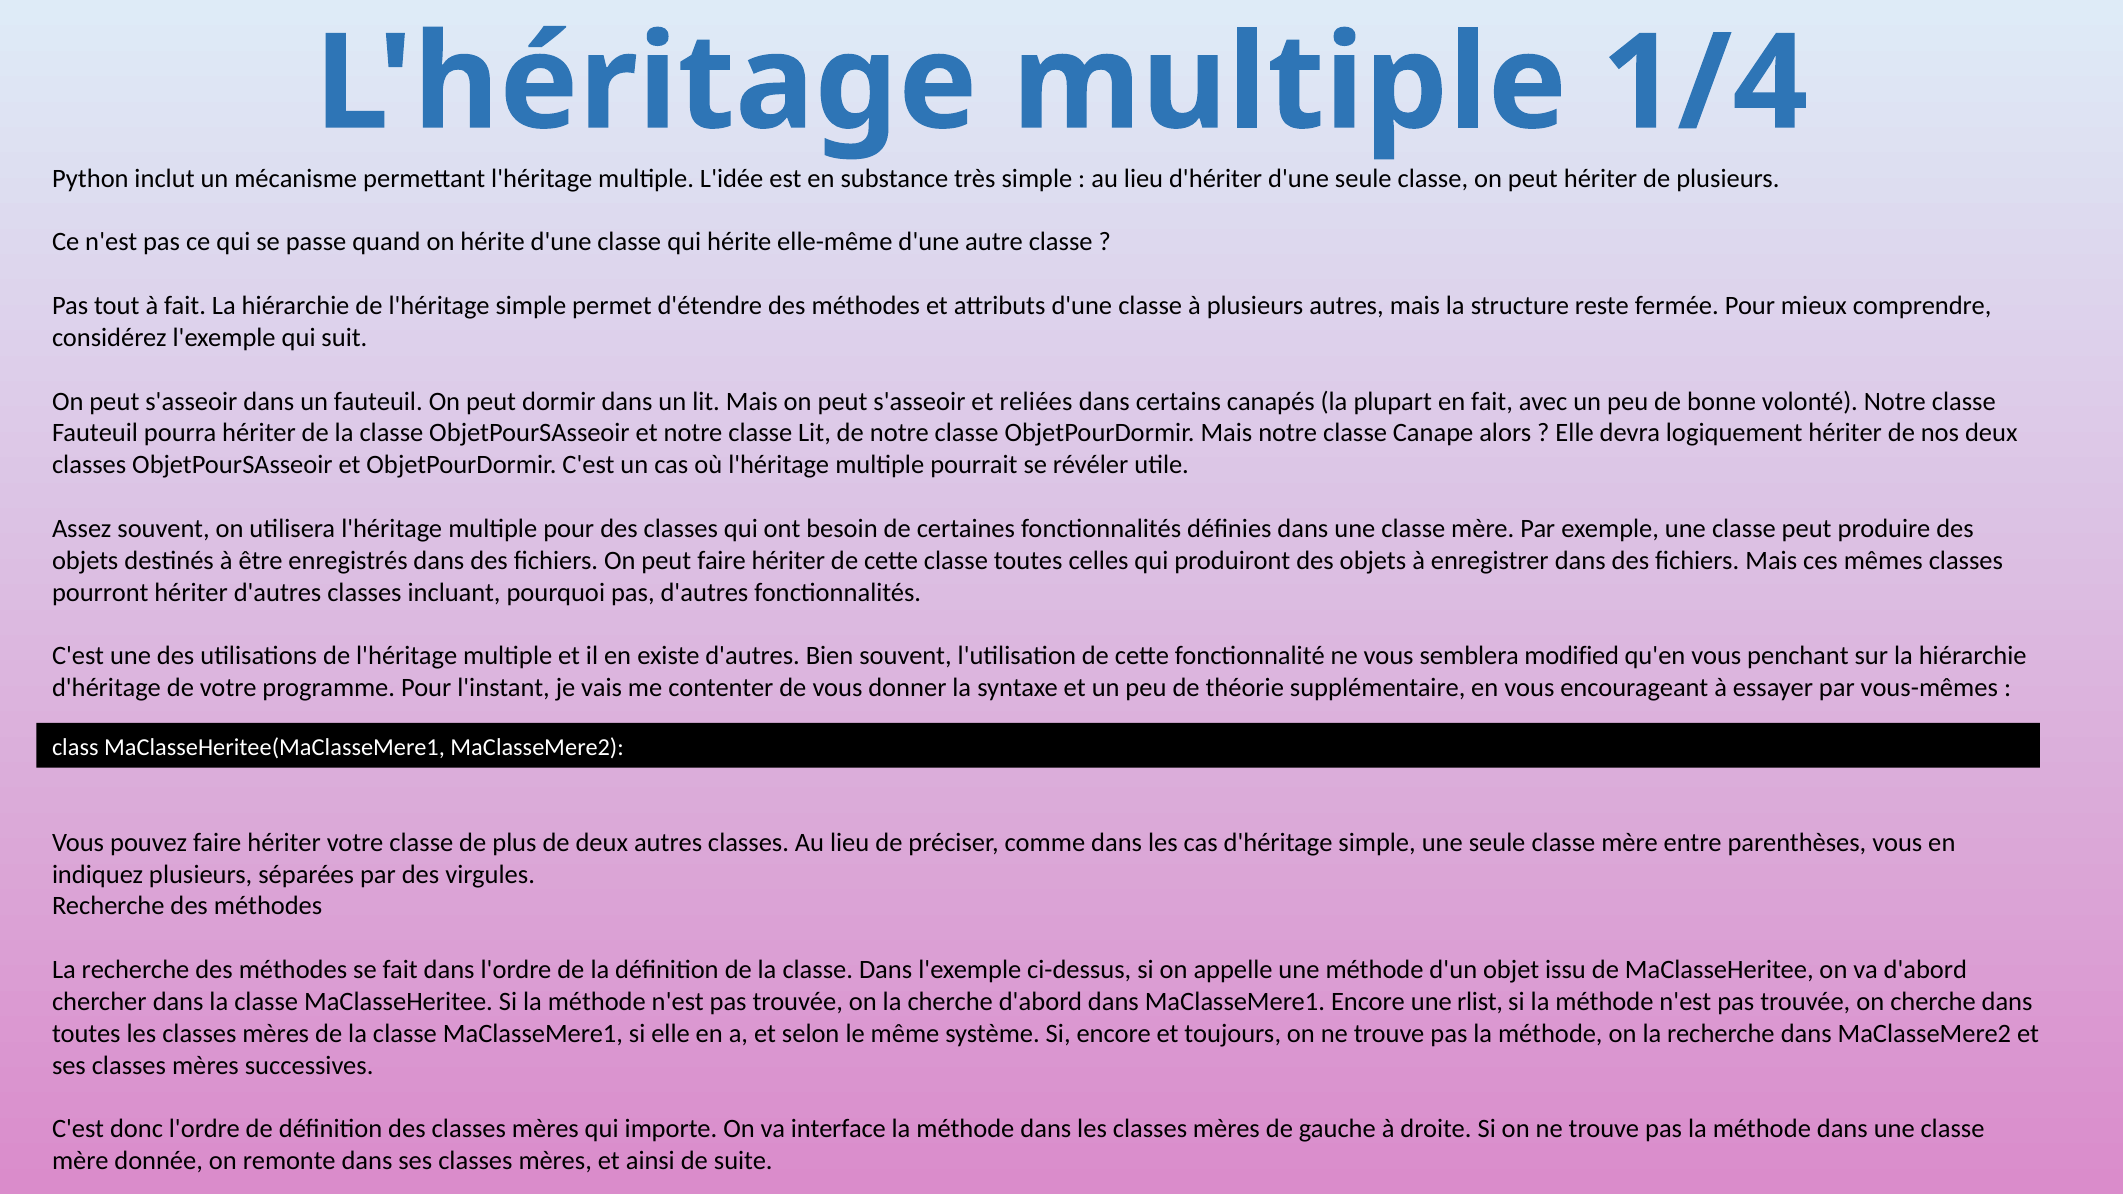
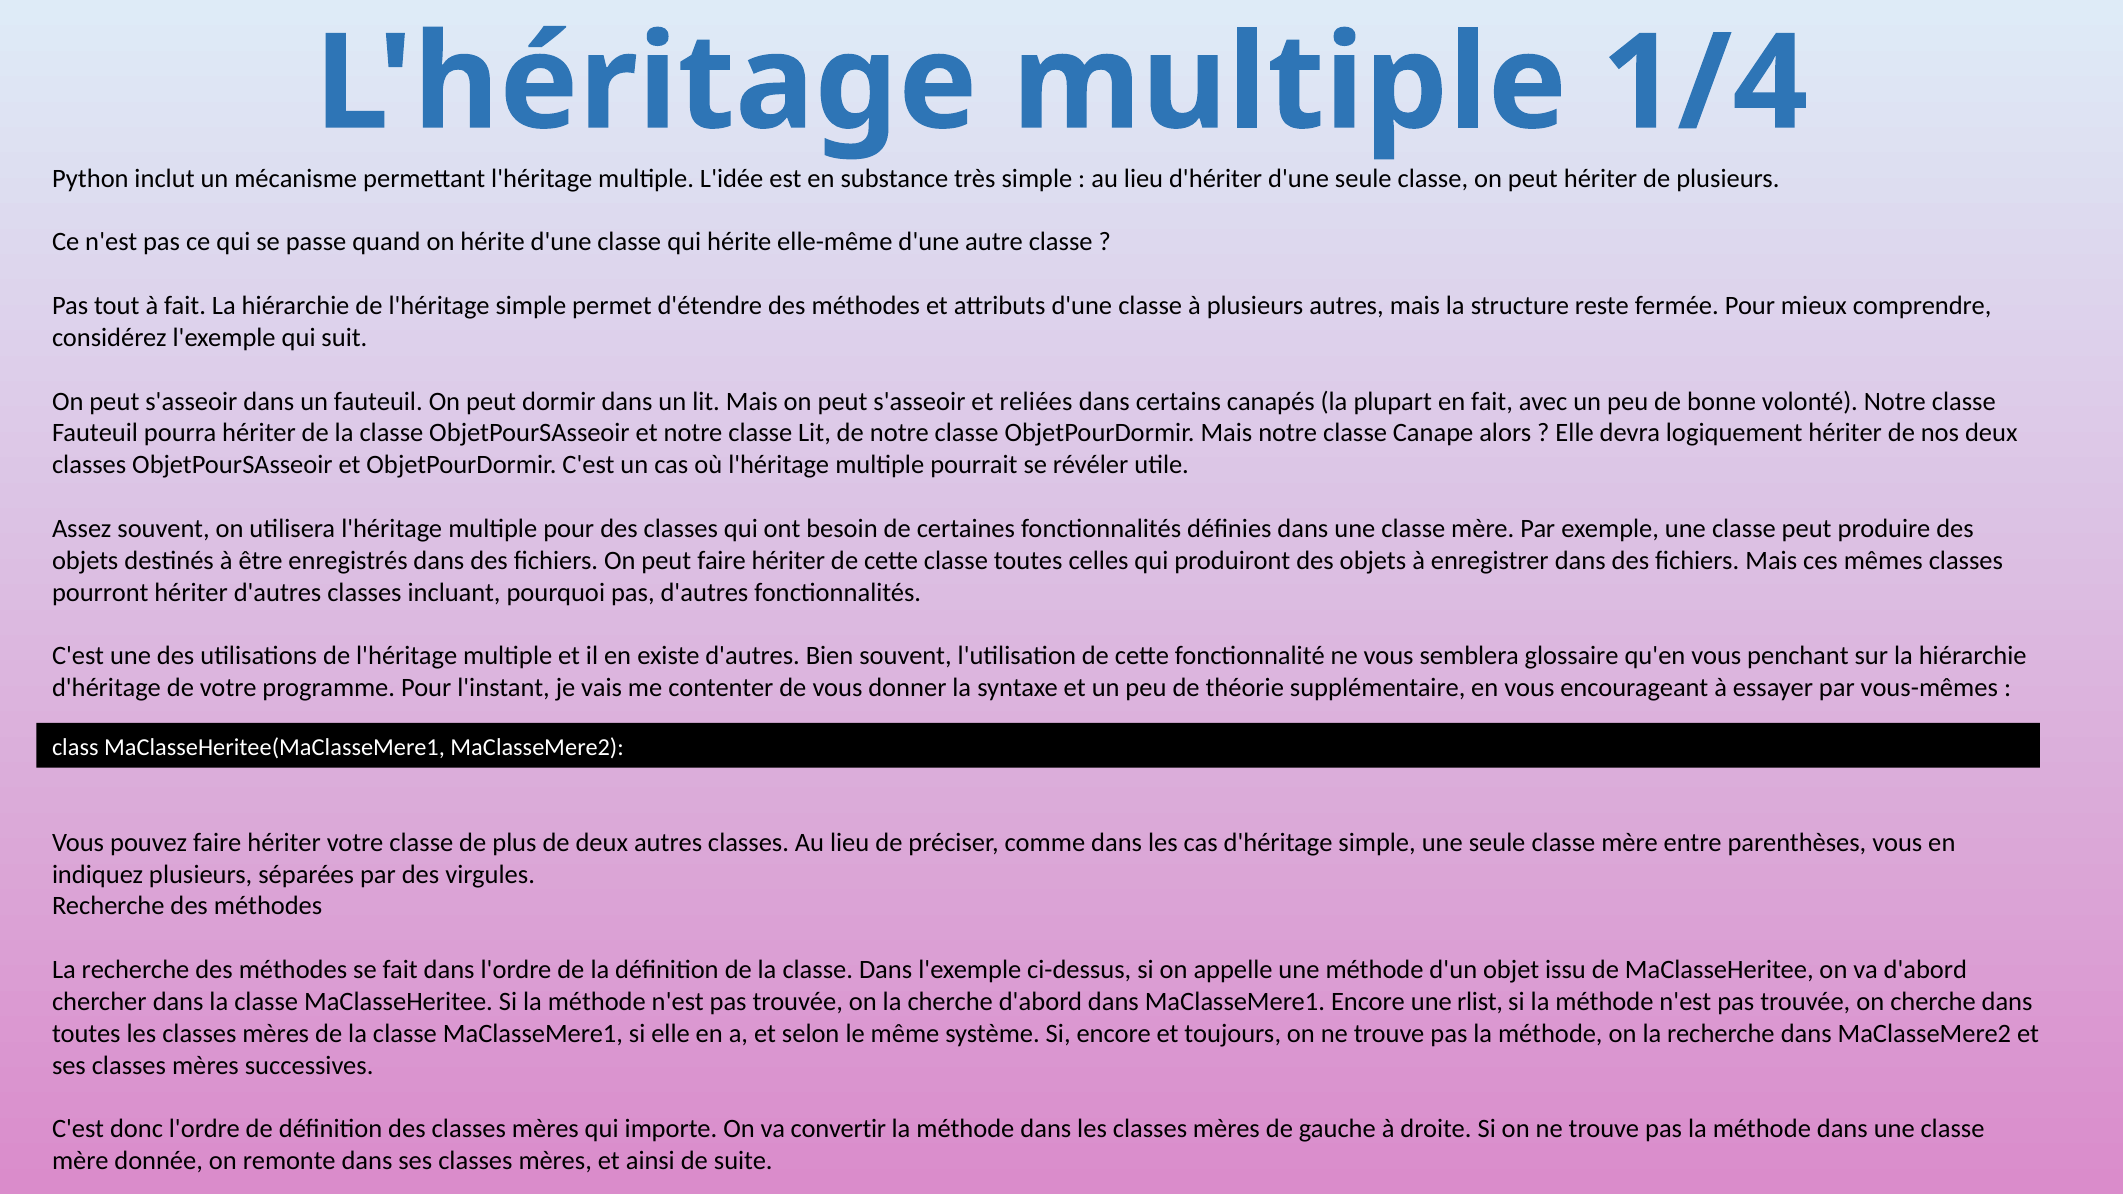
modified: modified -> glossaire (1572, 656)
interface: interface -> convertir (838, 1129)
